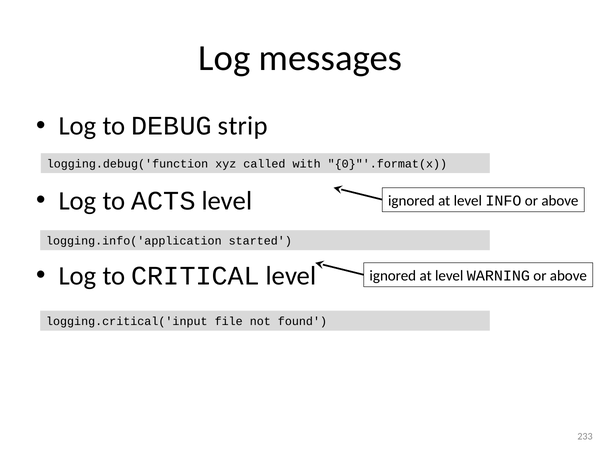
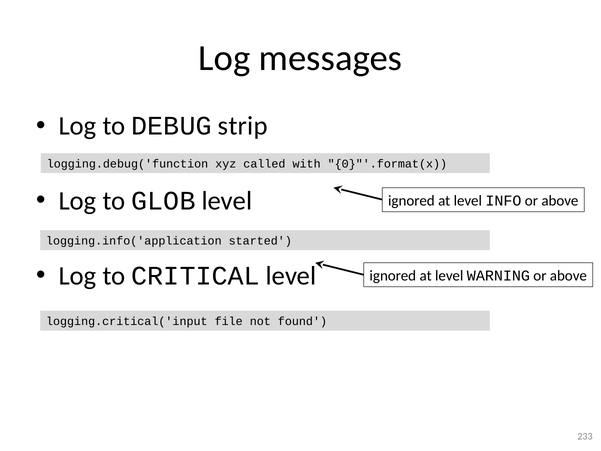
ACTS: ACTS -> GLOB (163, 201)
